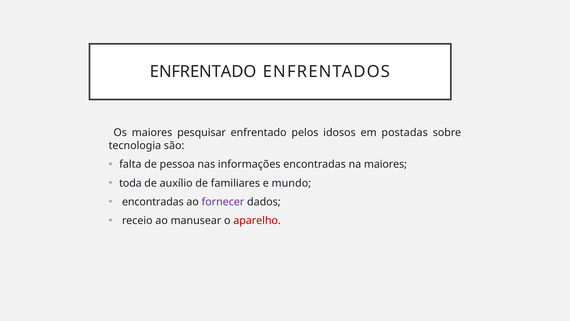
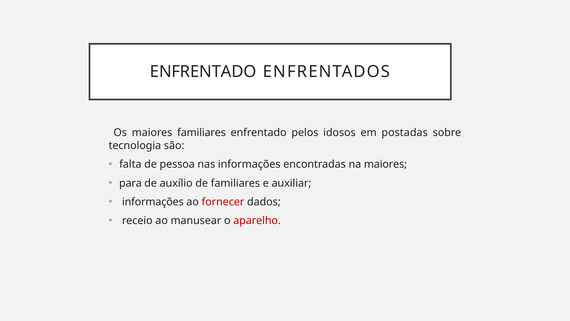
maiores pesquisar: pesquisar -> familiares (202, 133)
toda: toda -> para (130, 183)
mundo: mundo -> auxiliar (291, 183)
encontradas: encontradas -> informações (153, 202)
fornecer colour: purple -> red (223, 202)
